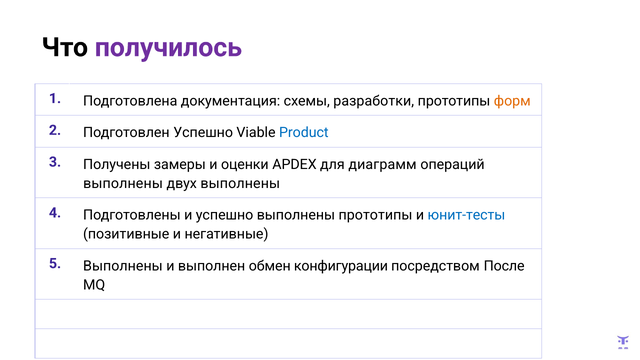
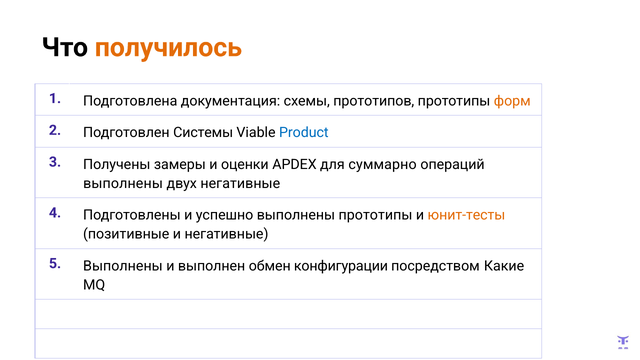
получилось colour: purple -> orange (168, 47)
разработки: разработки -> прототипов (374, 101)
Подготовлен Успешно: Успешно -> Системы (203, 133)
диаграмм: диаграмм -> суммарно (383, 164)
двух выполнены: выполнены -> негативные (240, 183)
юнит-тесты colour: blue -> orange (466, 215)
После: После -> Какие (504, 266)
